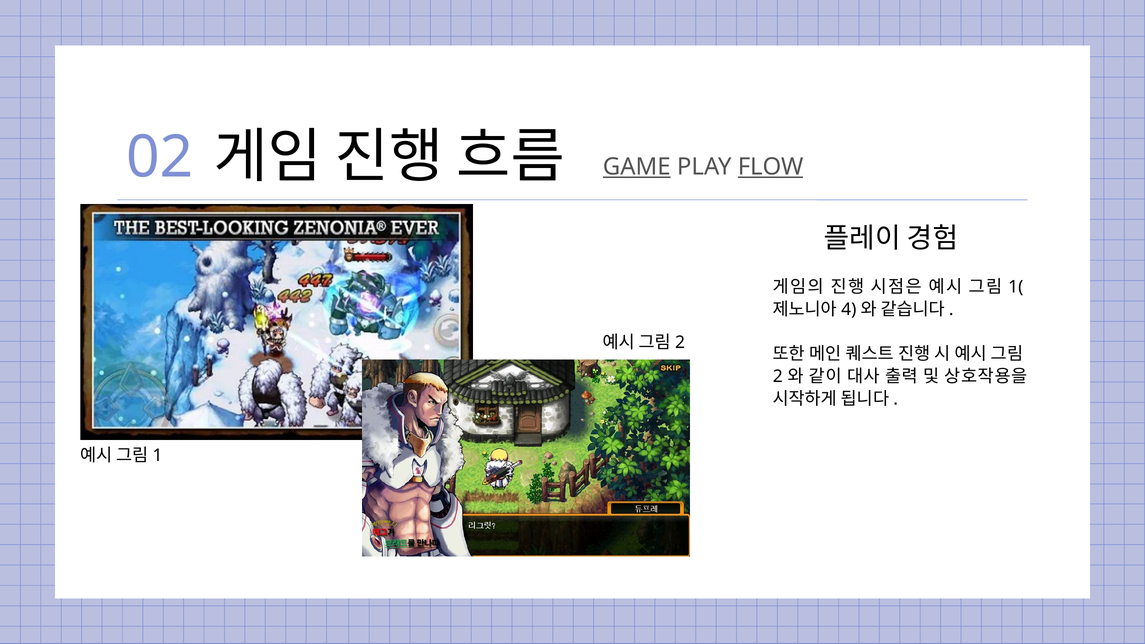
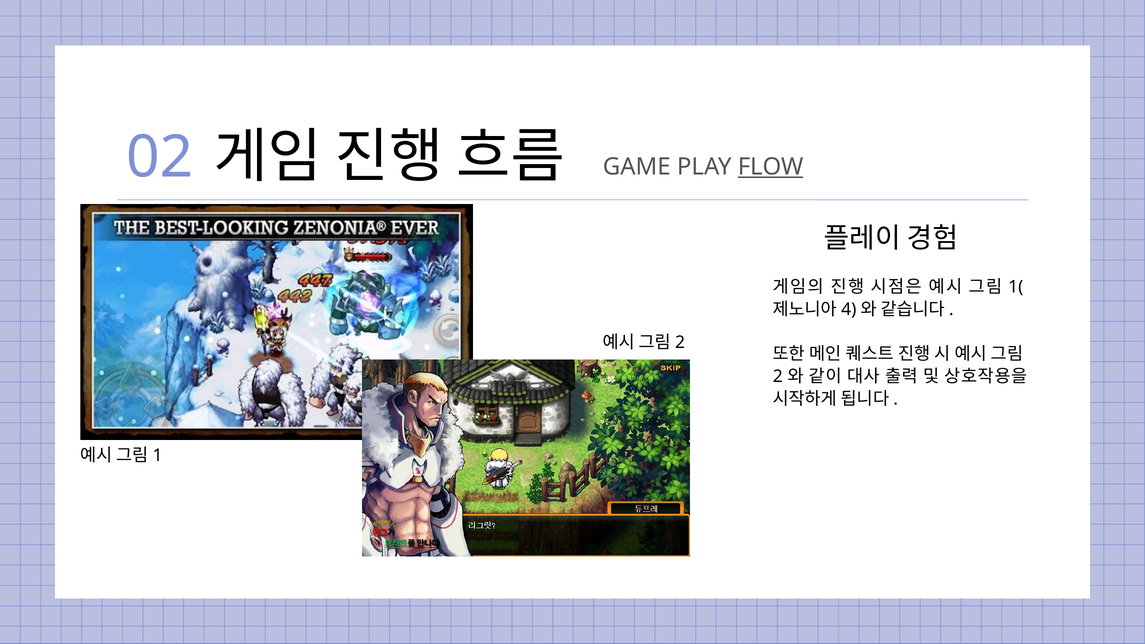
GAME underline: present -> none (637, 167)
